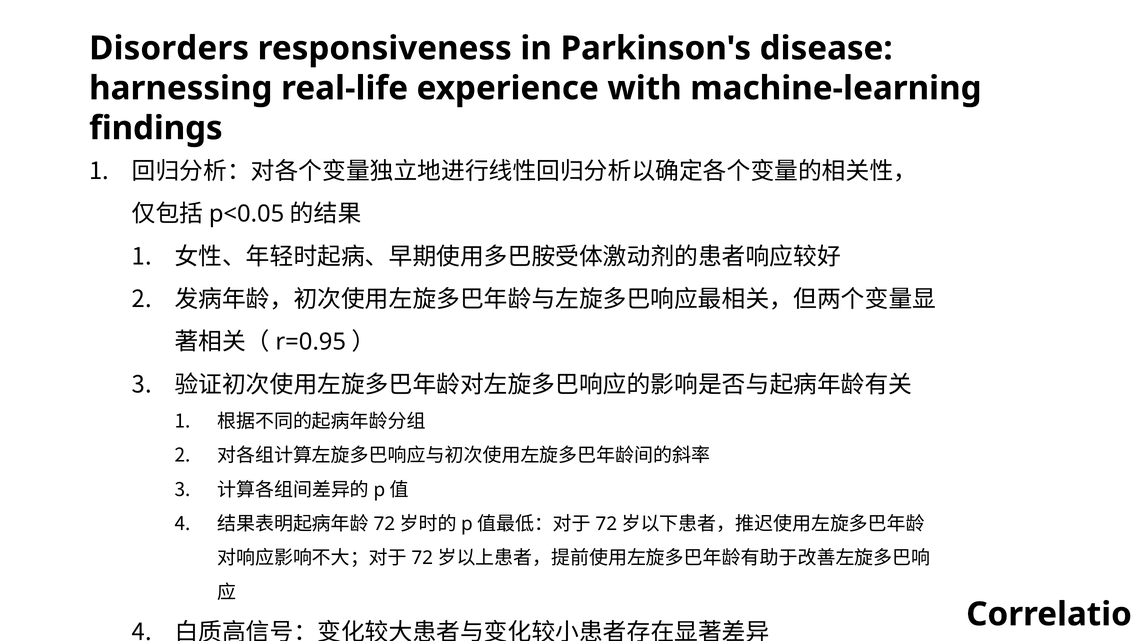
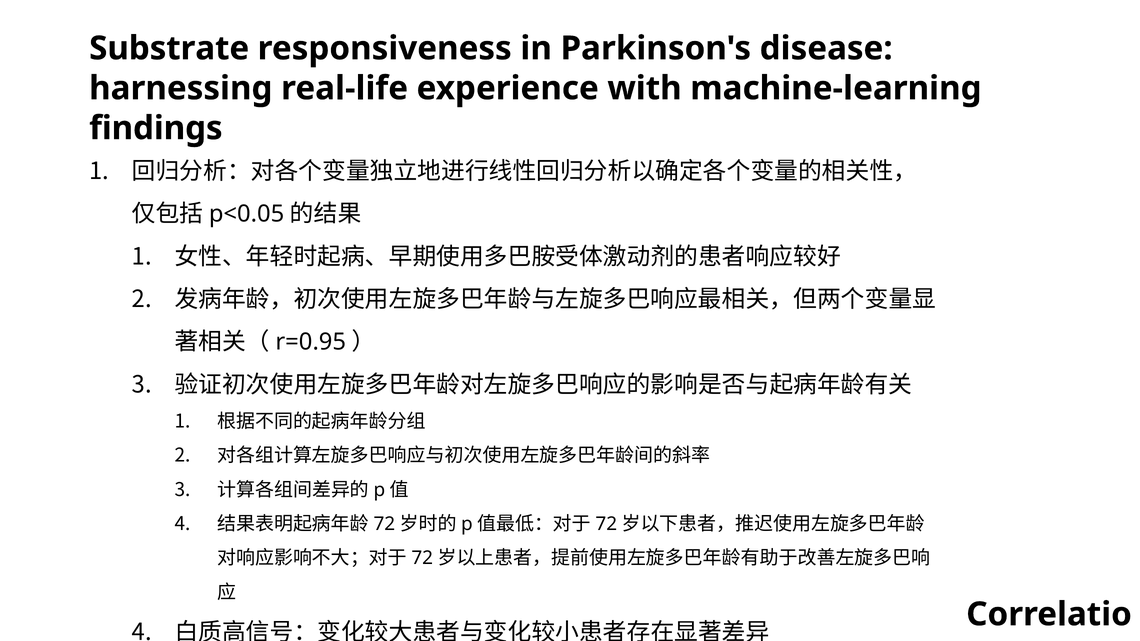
Disorders: Disorders -> Substrate (169, 48)
